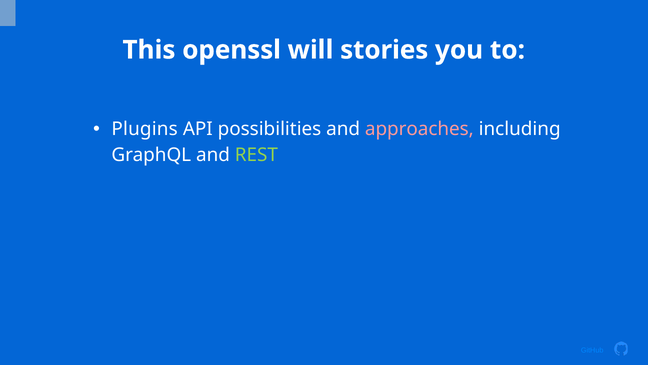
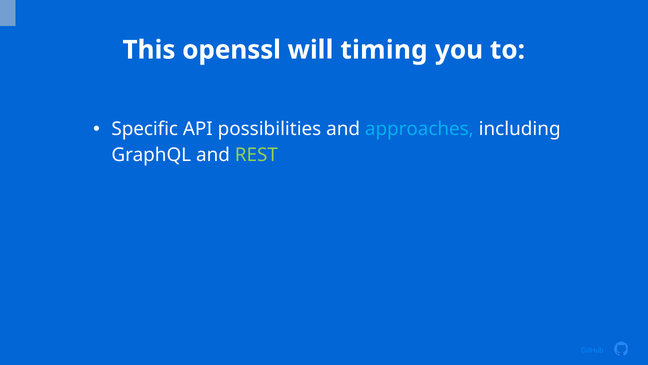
stories: stories -> timing (384, 50)
Plugins: Plugins -> Specific (145, 129)
approaches colour: pink -> light blue (419, 129)
